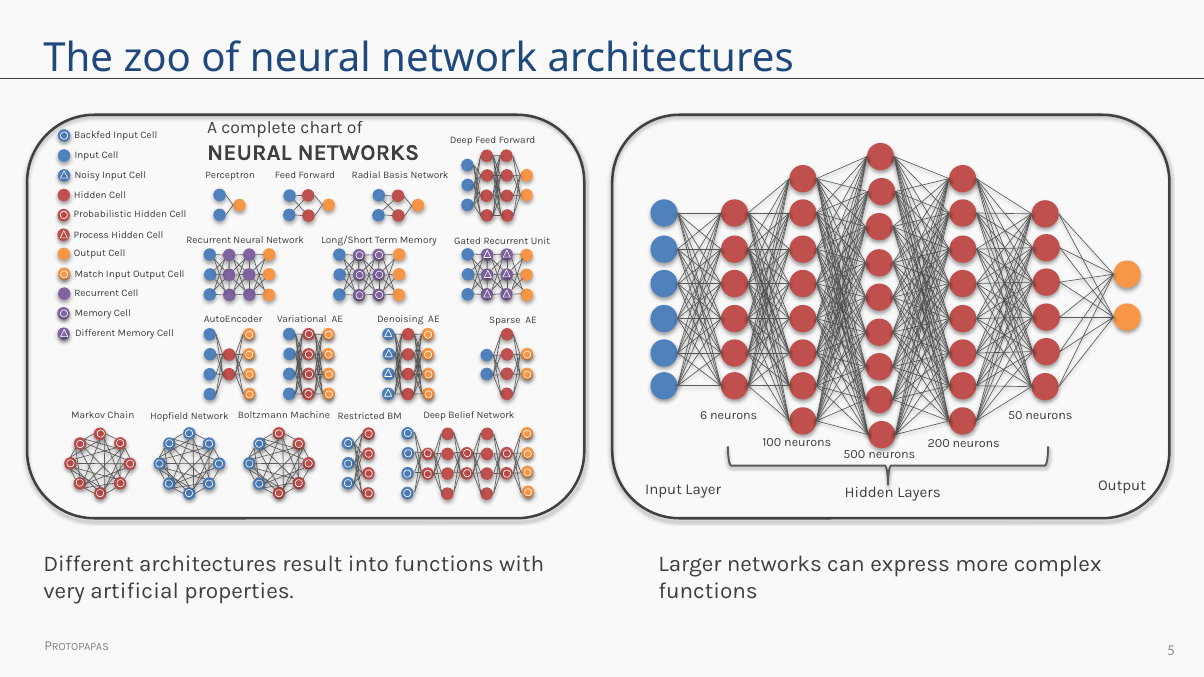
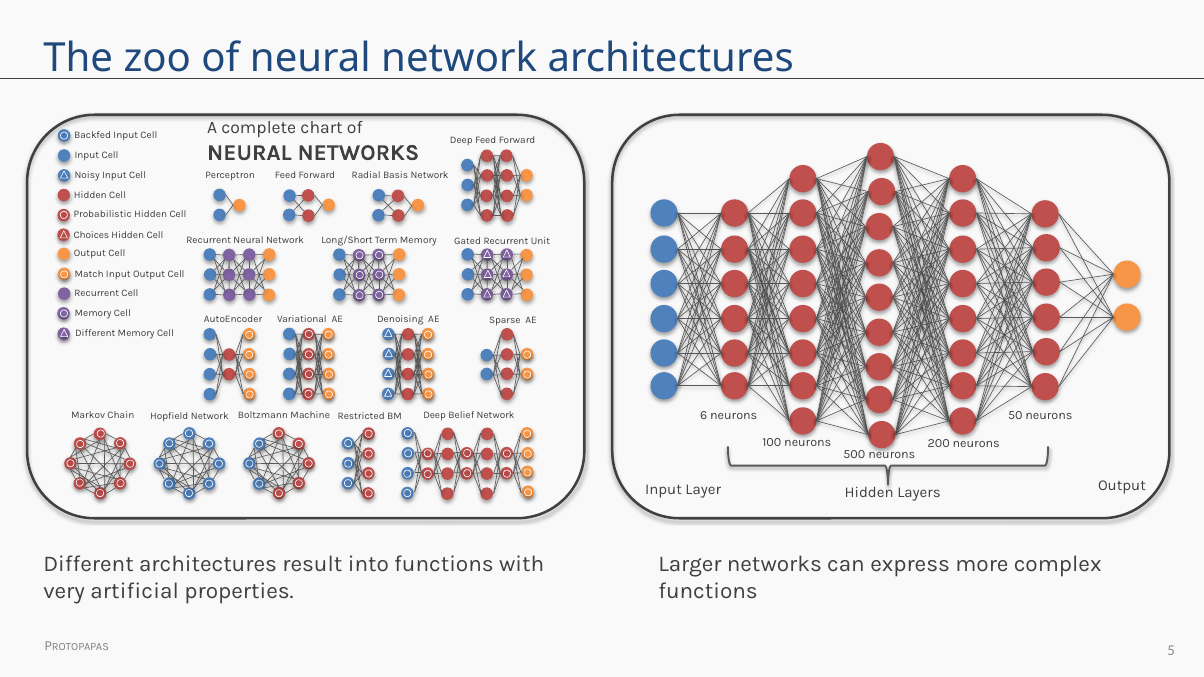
Process: Process -> Choices (91, 235)
